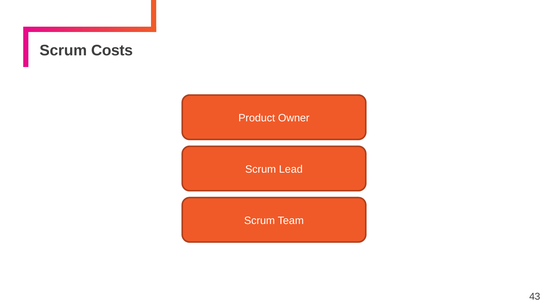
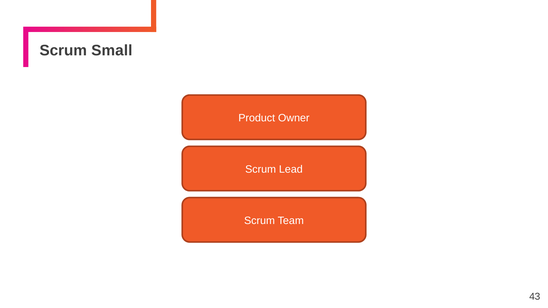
Costs: Costs -> Small (112, 51)
